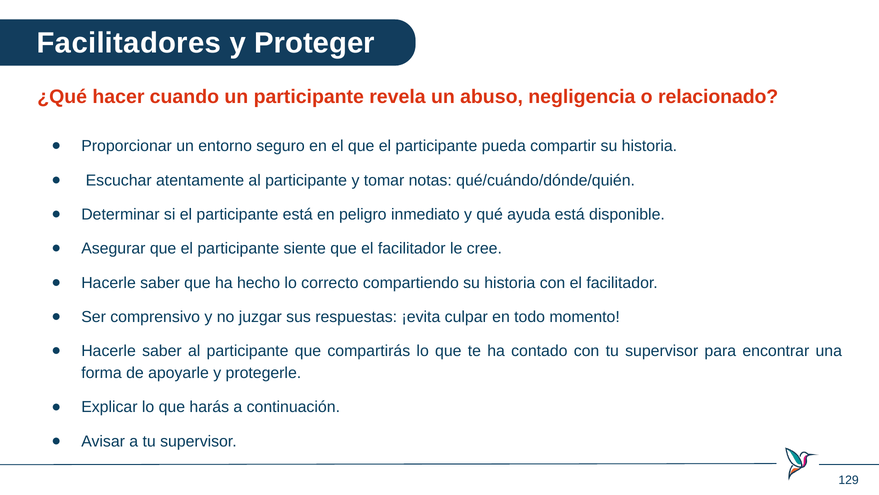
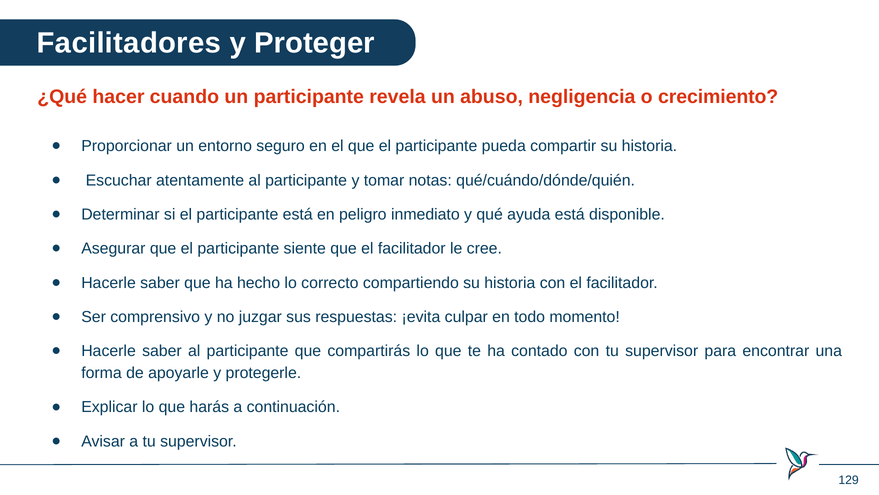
relacionado: relacionado -> crecimiento (718, 97)
